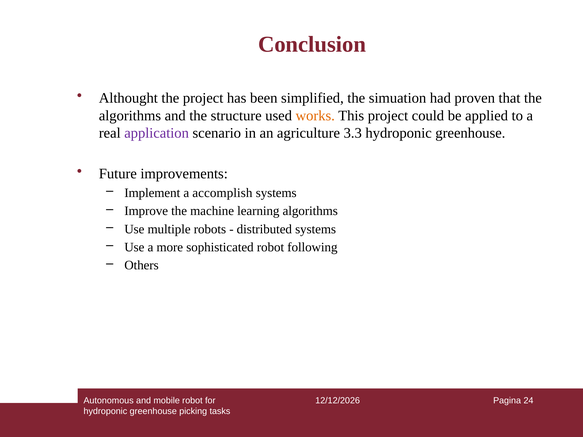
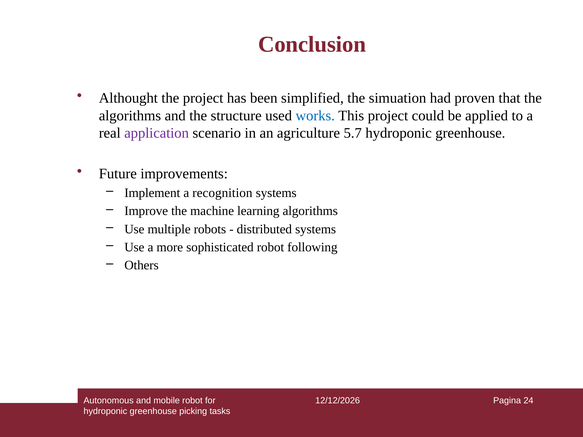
works colour: orange -> blue (315, 116)
3.3: 3.3 -> 5.7 (353, 133)
accomplish: accomplish -> recognition (222, 193)
